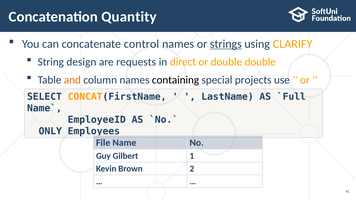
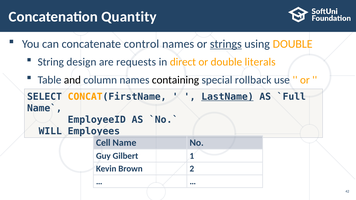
using CLARIFY: CLARIFY -> DOUBLE (293, 44)
double double: double -> literals (260, 62)
and colour: orange -> black (72, 80)
projects: projects -> rollback (253, 80)
LastName underline: none -> present (227, 97)
ONLY: ONLY -> WILL (50, 131)
File: File -> Cell (103, 143)
